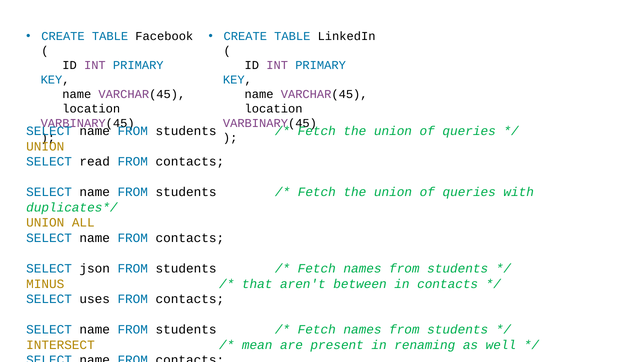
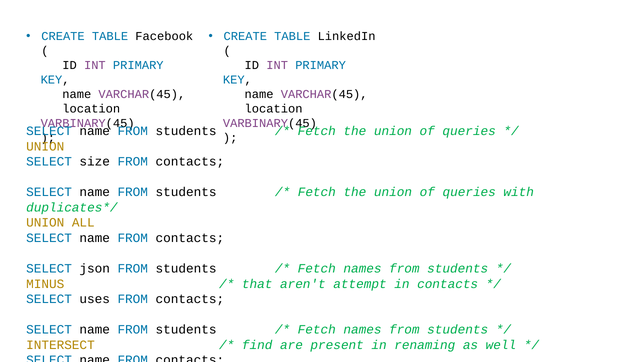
read: read -> size (95, 161)
between: between -> attempt (360, 284)
mean: mean -> find (257, 345)
